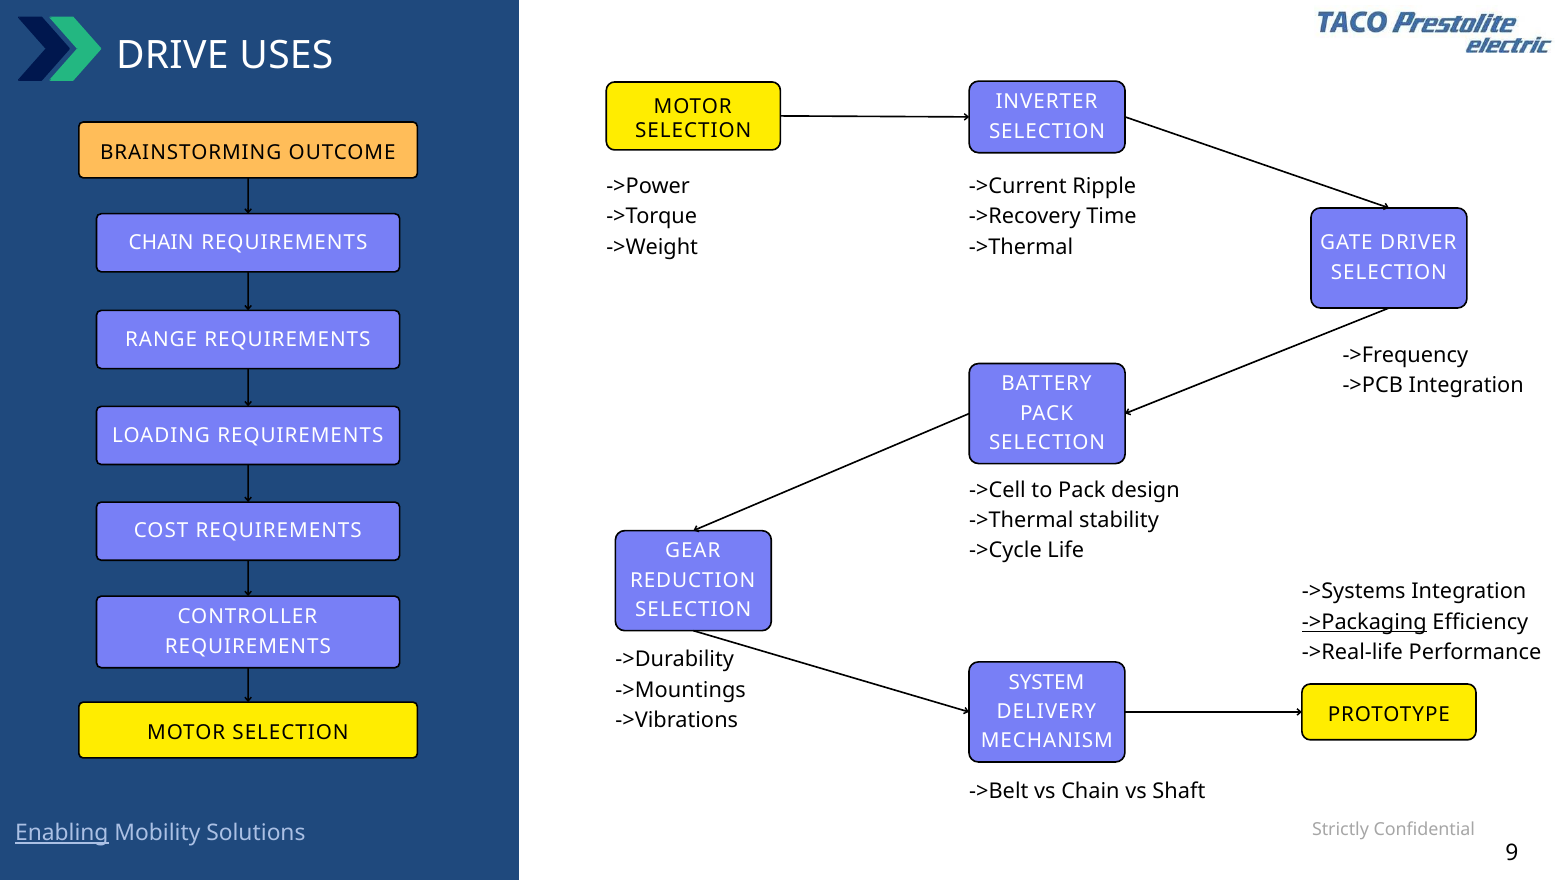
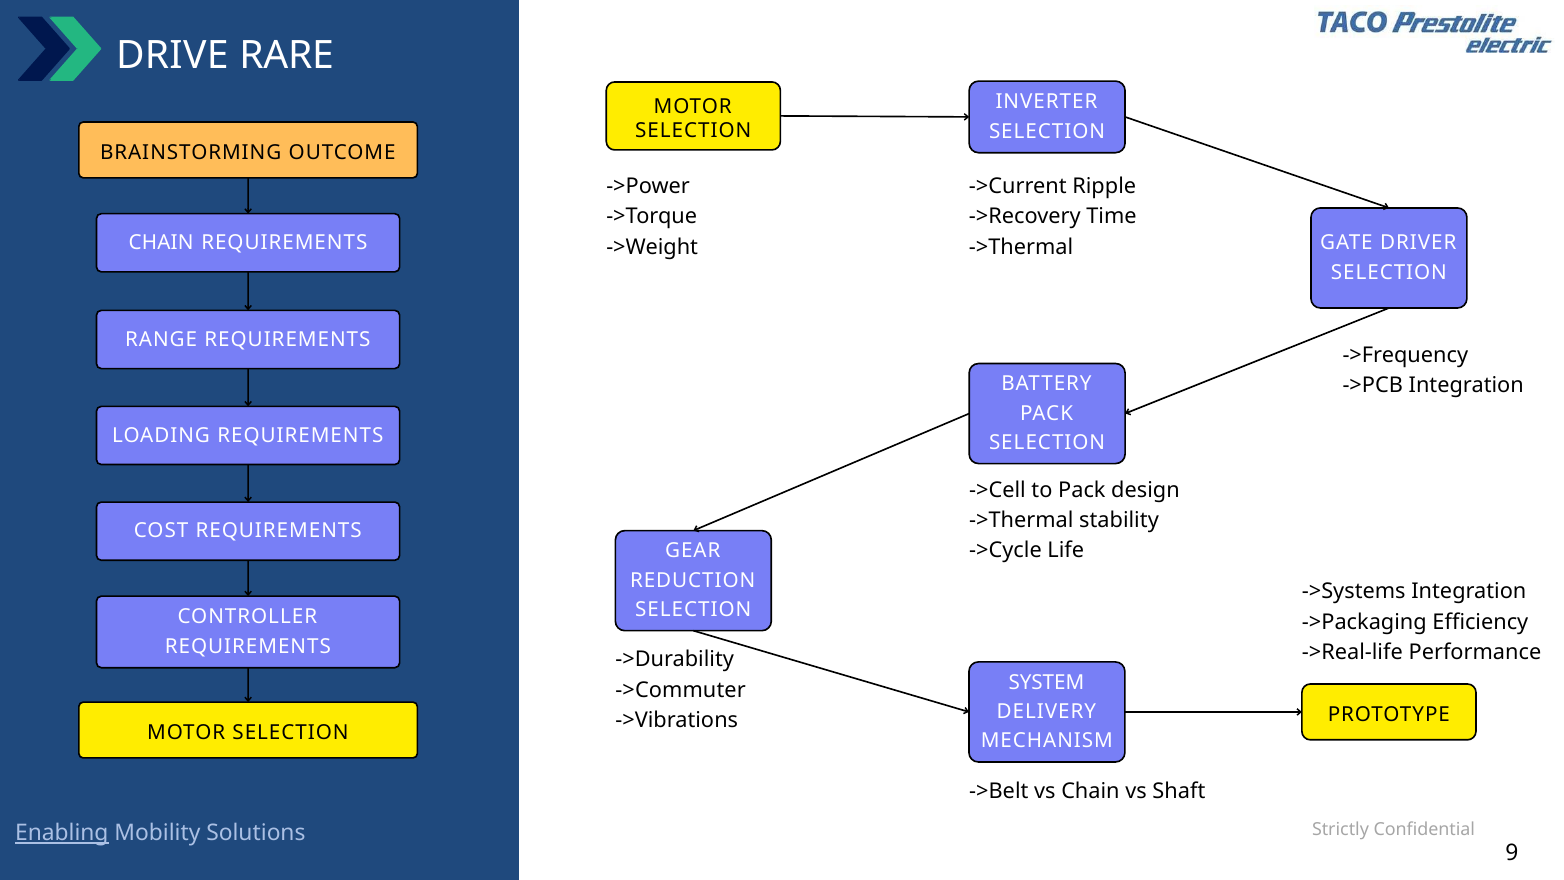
USES: USES -> RARE (287, 55)
->Packaging underline: present -> none (1364, 622)
->Mountings: ->Mountings -> ->Commuter (681, 690)
